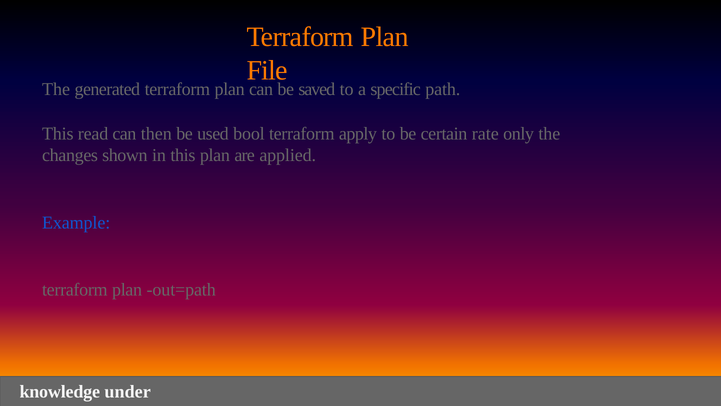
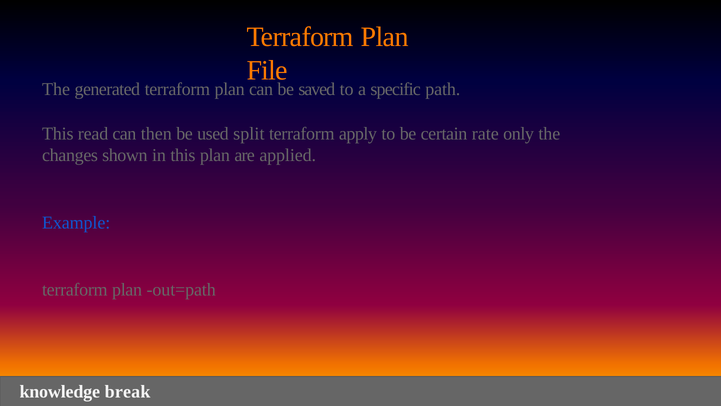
bool: bool -> split (249, 134)
under: under -> break (128, 392)
